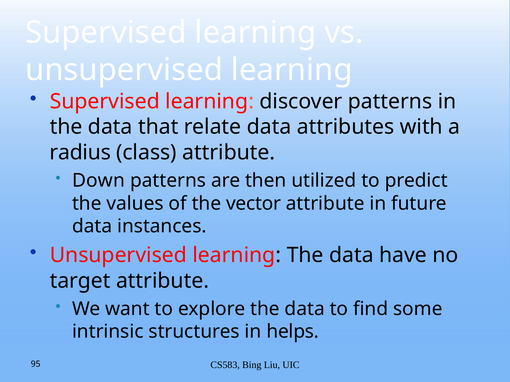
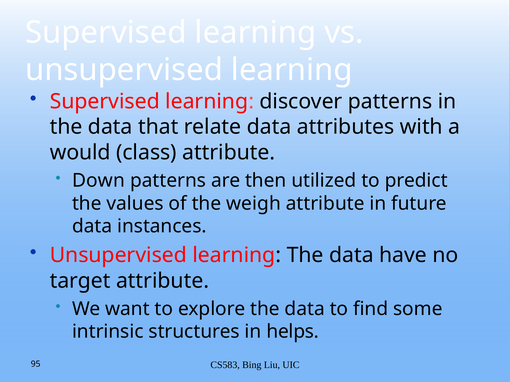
radius: radius -> would (80, 153)
vector: vector -> weigh (254, 204)
